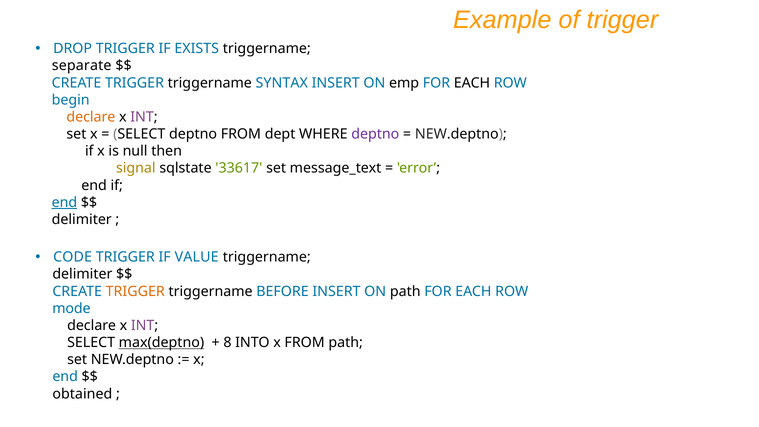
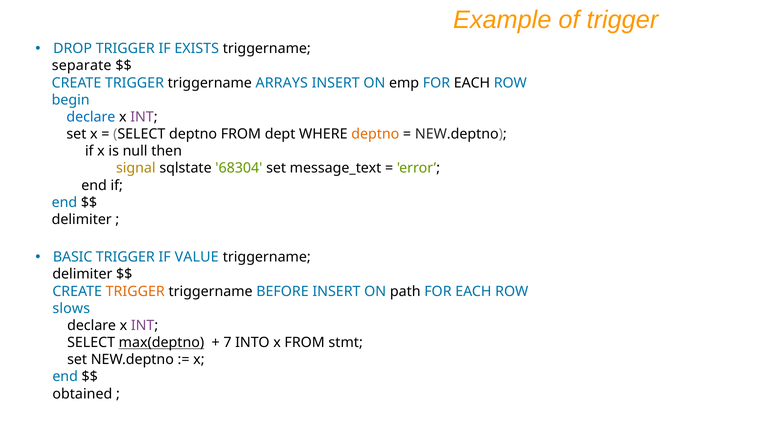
SYNTAX: SYNTAX -> ARRAYS (282, 83)
declare colour: orange -> blue (91, 117)
deptno colour: purple -> orange (375, 134)
33617: 33617 -> 68304 (239, 168)
end underline: present -> none (64, 202)
CODE: CODE -> BASIC (73, 257)
mode: mode -> slows (71, 308)
8: 8 -> 7 (227, 343)
FROM path: path -> stmt (346, 343)
